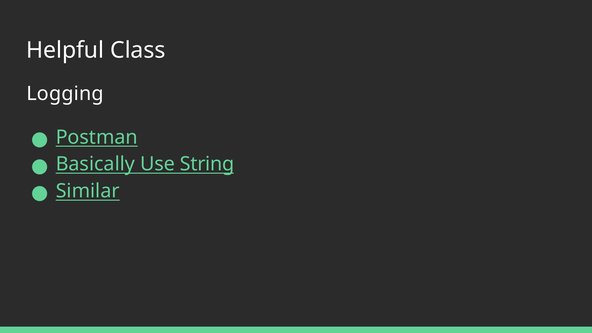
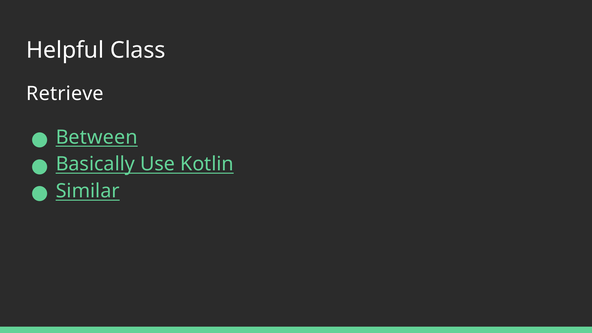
Logging: Logging -> Retrieve (65, 94)
Postman: Postman -> Between (97, 137)
String: String -> Kotlin (207, 164)
